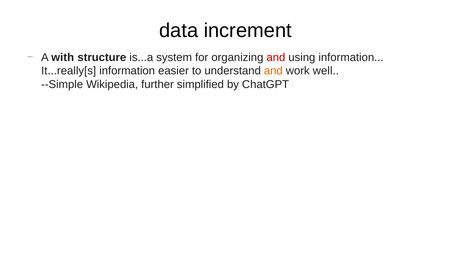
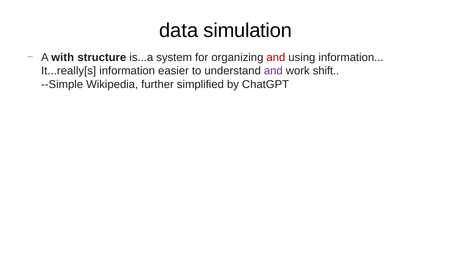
increment: increment -> simulation (248, 30)
and colour: orange -> purple (273, 71)
well: well -> shift (326, 71)
